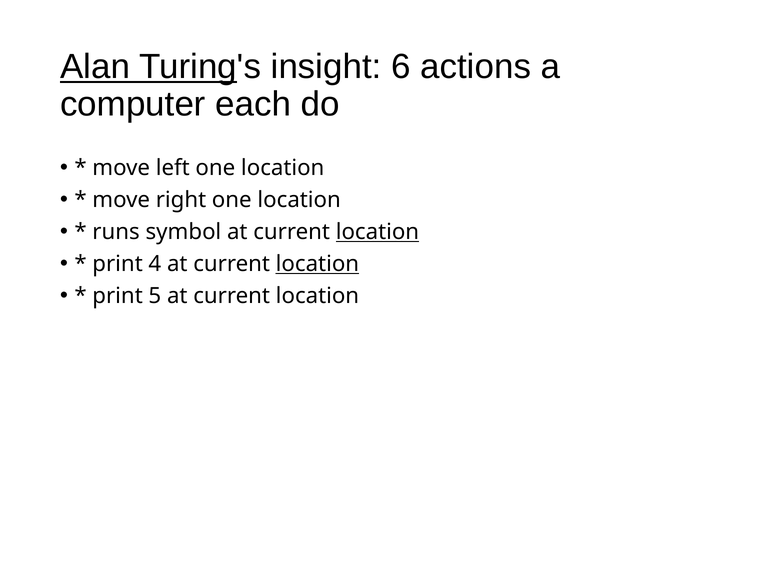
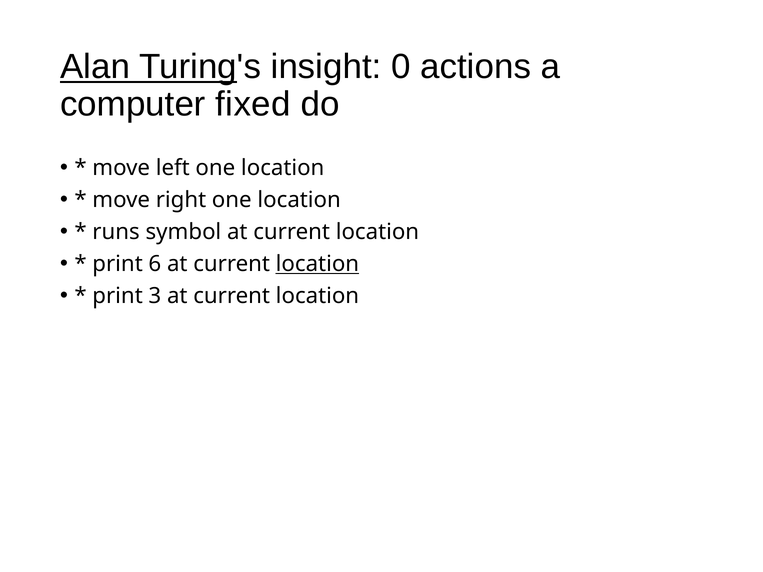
6: 6 -> 0 (401, 67)
each: each -> fixed (253, 104)
location underline: present -> none (377, 232)
4: 4 -> 6 (155, 264)
5: 5 -> 3 (155, 296)
